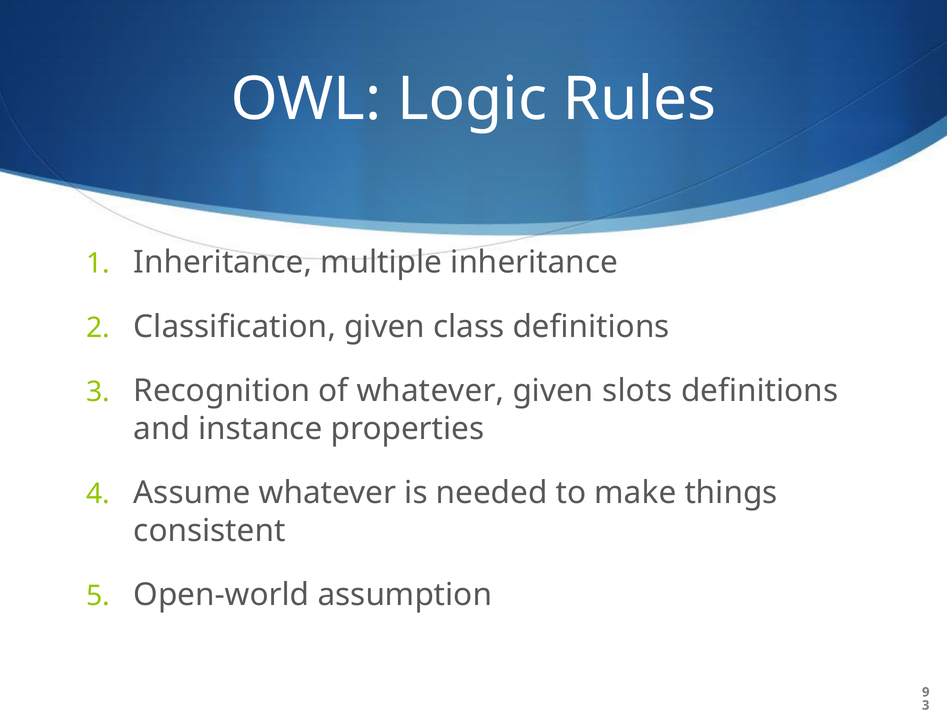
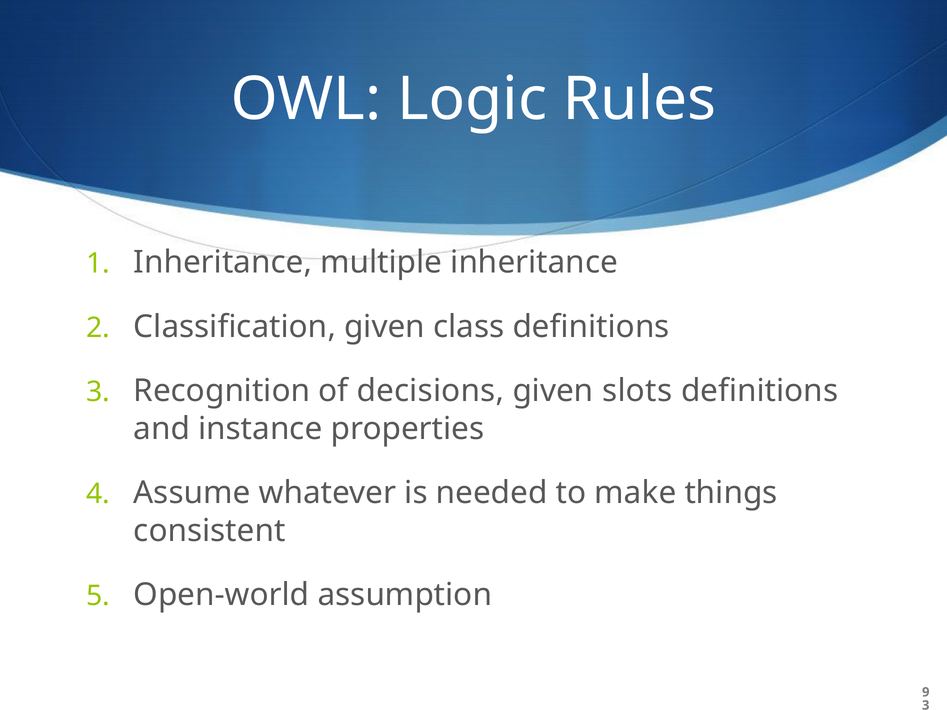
of whatever: whatever -> decisions (430, 391)
